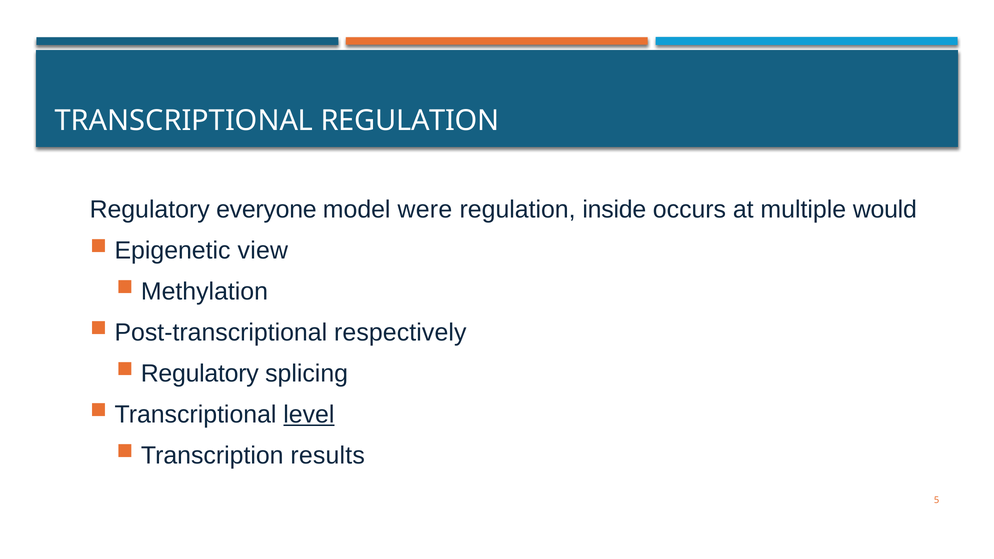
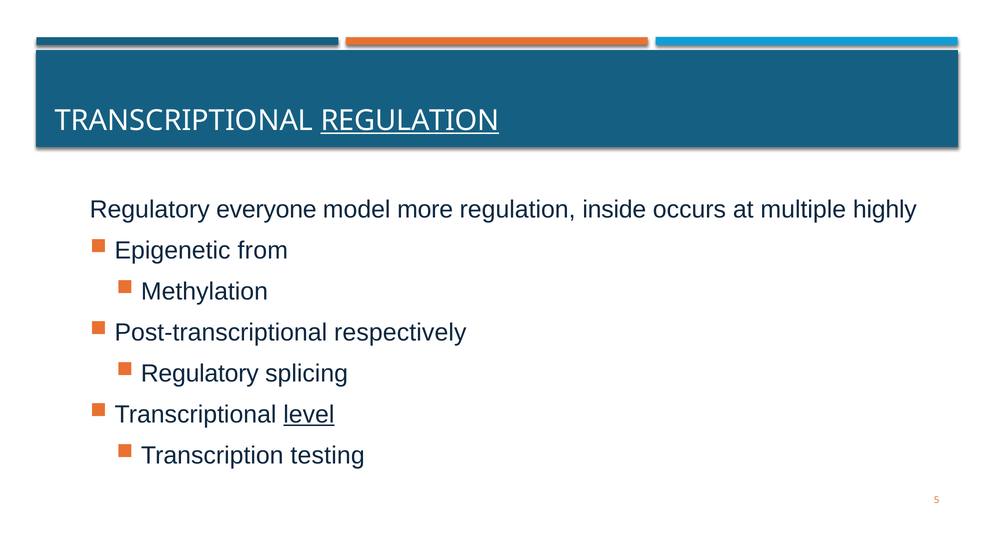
REGULATION underline: none -> present (410, 121)
were: were -> more (425, 210)
would: would -> highly (885, 210)
view: view -> from (263, 251)
results: results -> testing (328, 456)
